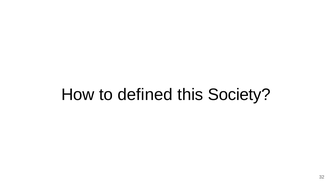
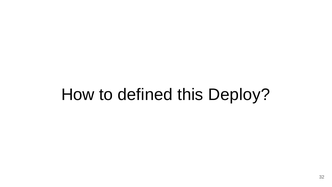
Society: Society -> Deploy (239, 95)
